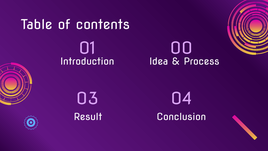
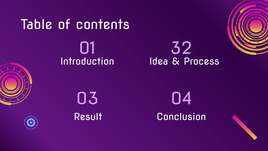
00: 00 -> 32 (181, 48)
